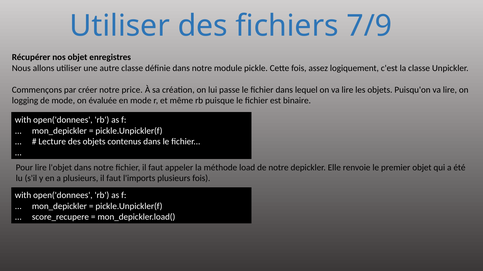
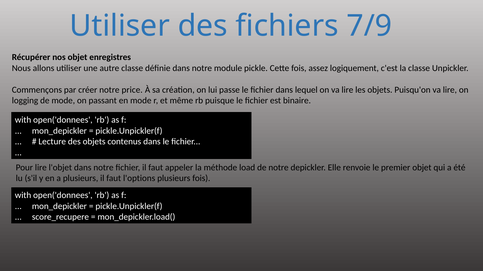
évaluée: évaluée -> passant (103, 101)
l'imports: l'imports -> l'options (139, 179)
